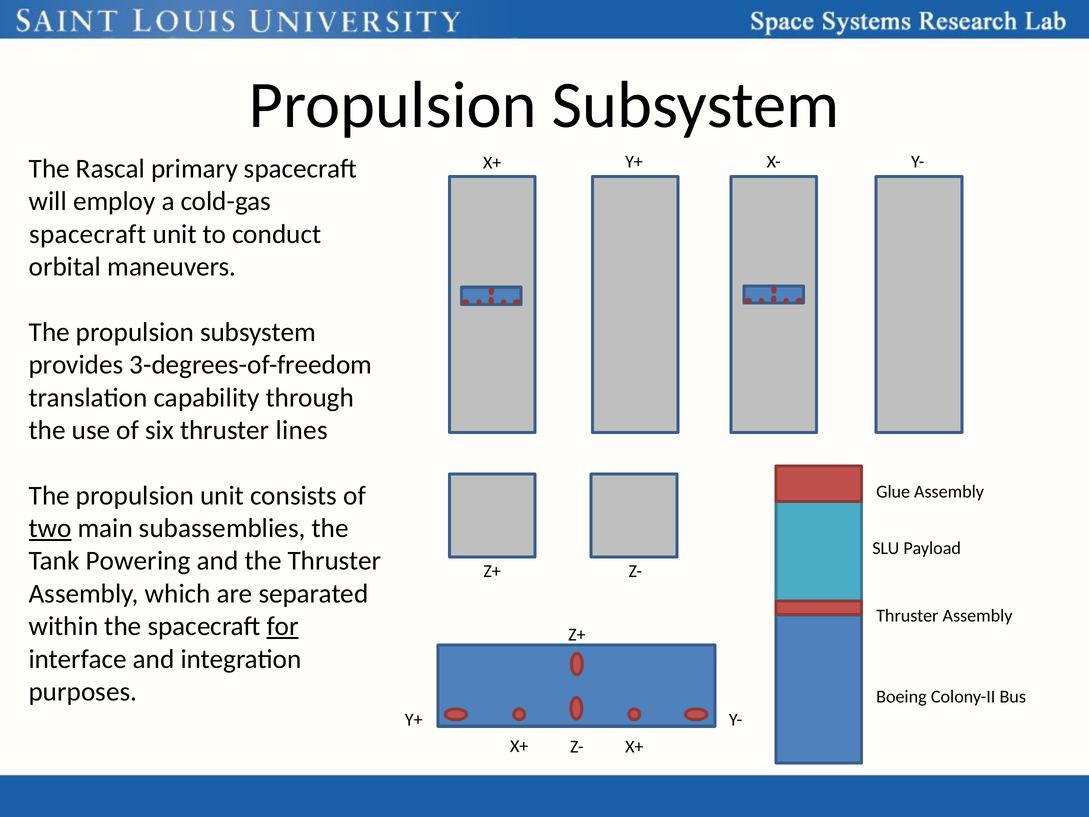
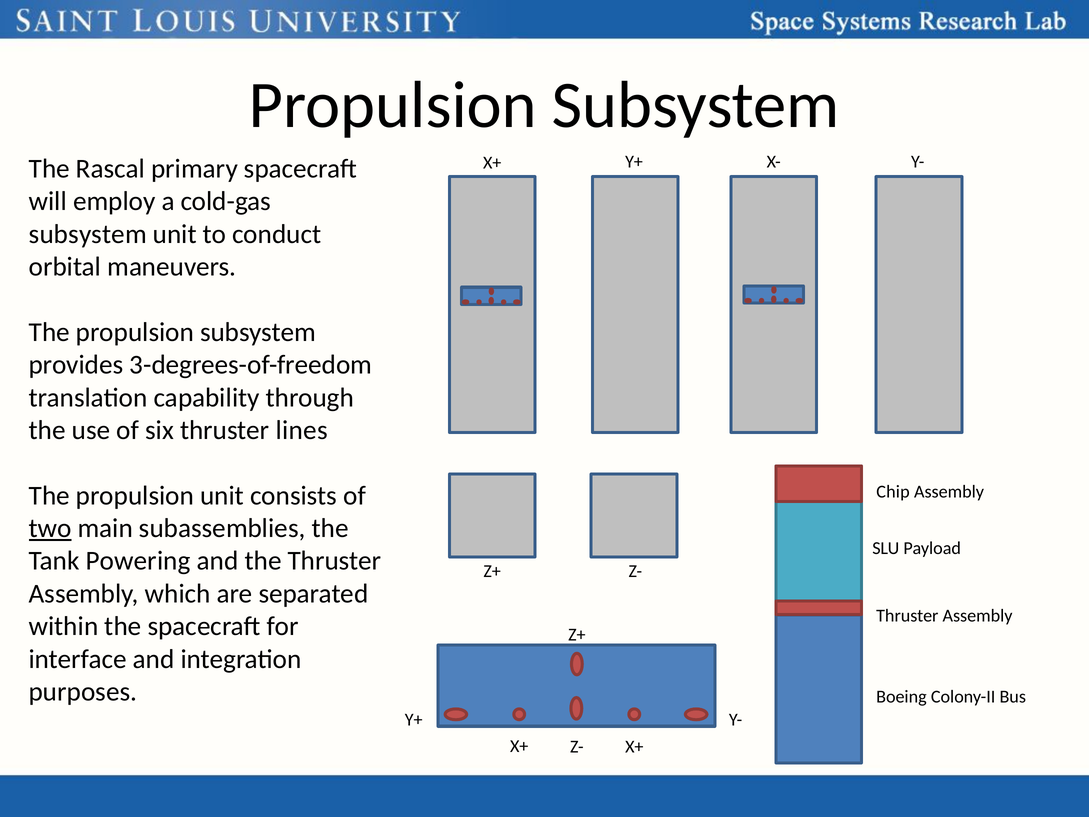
spacecraft: spacecraft -> subsystem (88, 234)
Glue: Glue -> Chip (893, 492)
for underline: present -> none (283, 626)
